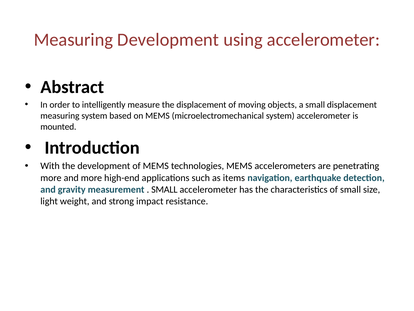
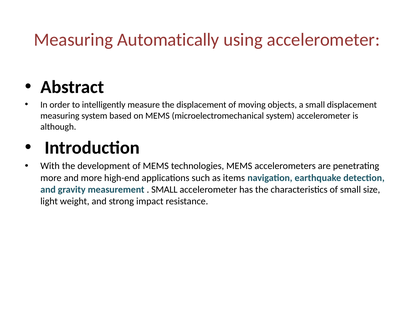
Measuring Development: Development -> Automatically (168, 40)
mounted: mounted -> although (58, 127)
